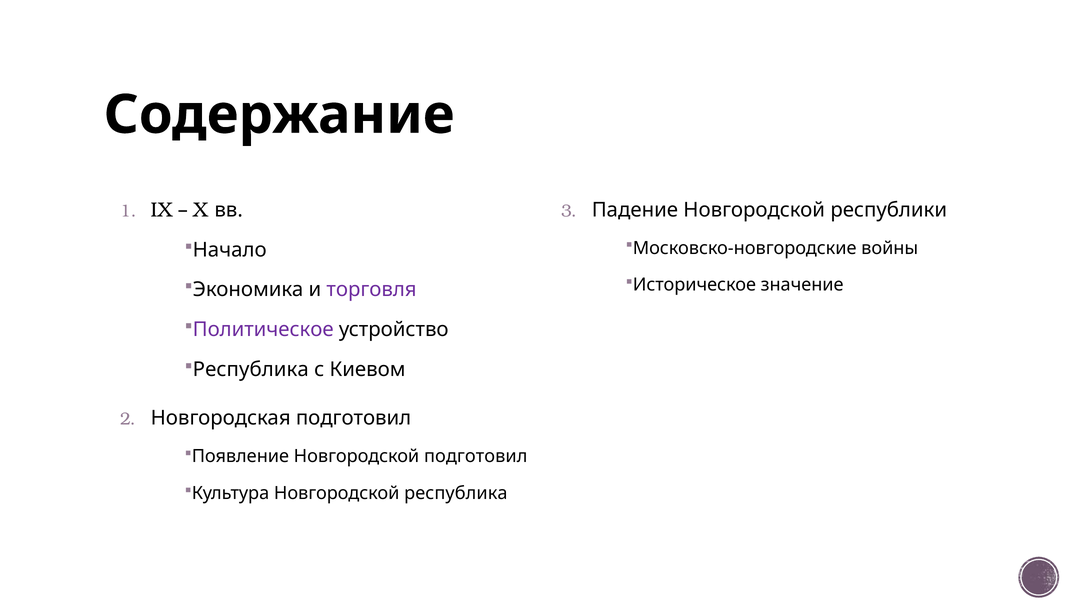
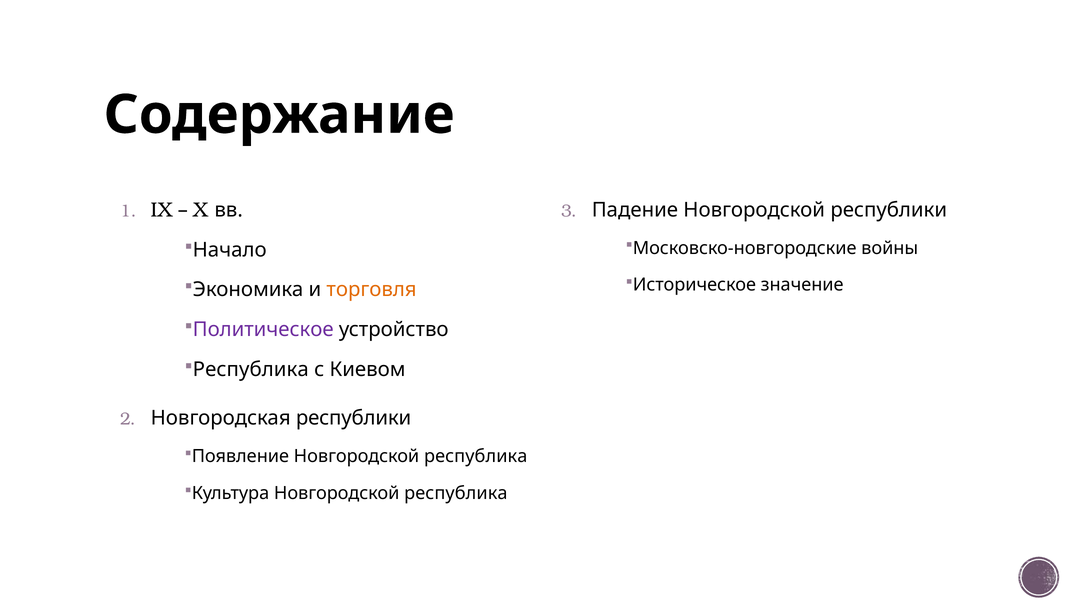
торговля colour: purple -> orange (372, 289)
Новгородская подготовил: подготовил -> республики (354, 418)
Появление Новгородской подготовил: подготовил -> республика (476, 456)
